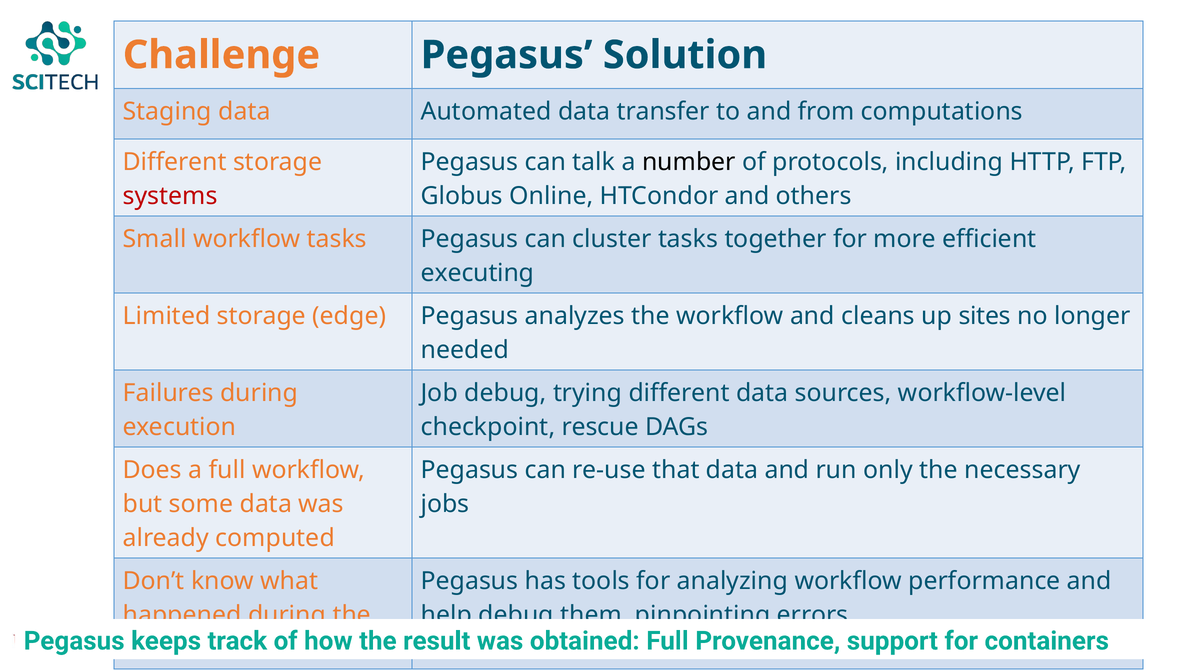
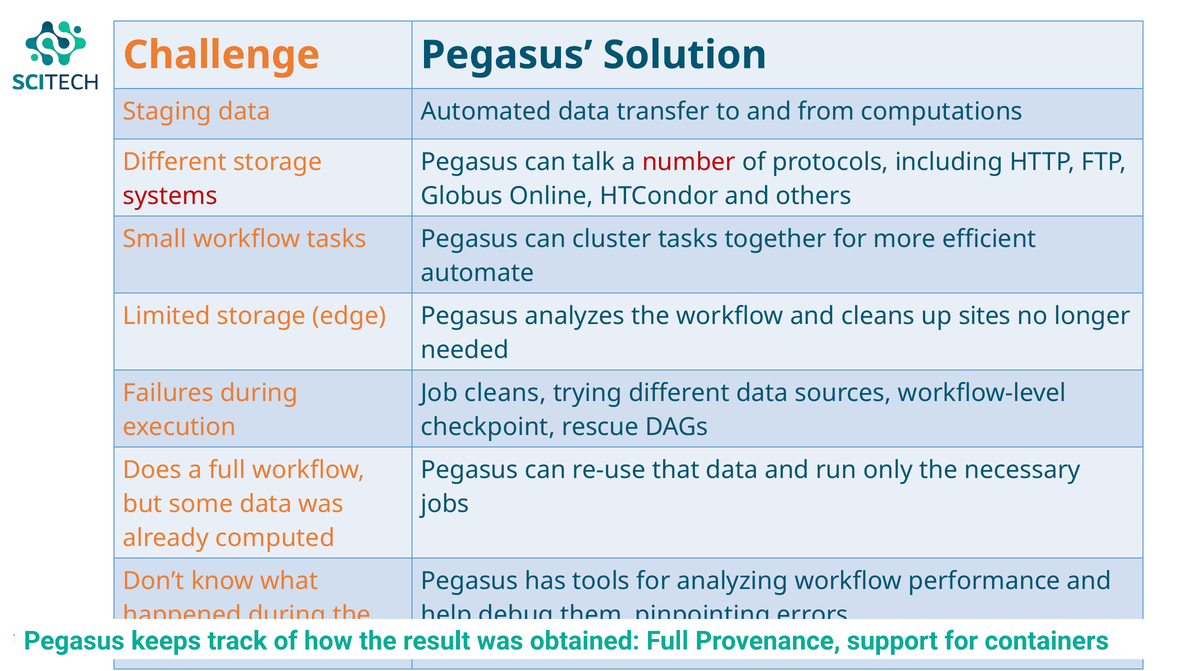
number colour: black -> red (689, 162)
executing: executing -> automate (477, 273)
Job debug: debug -> cleans (505, 393)
